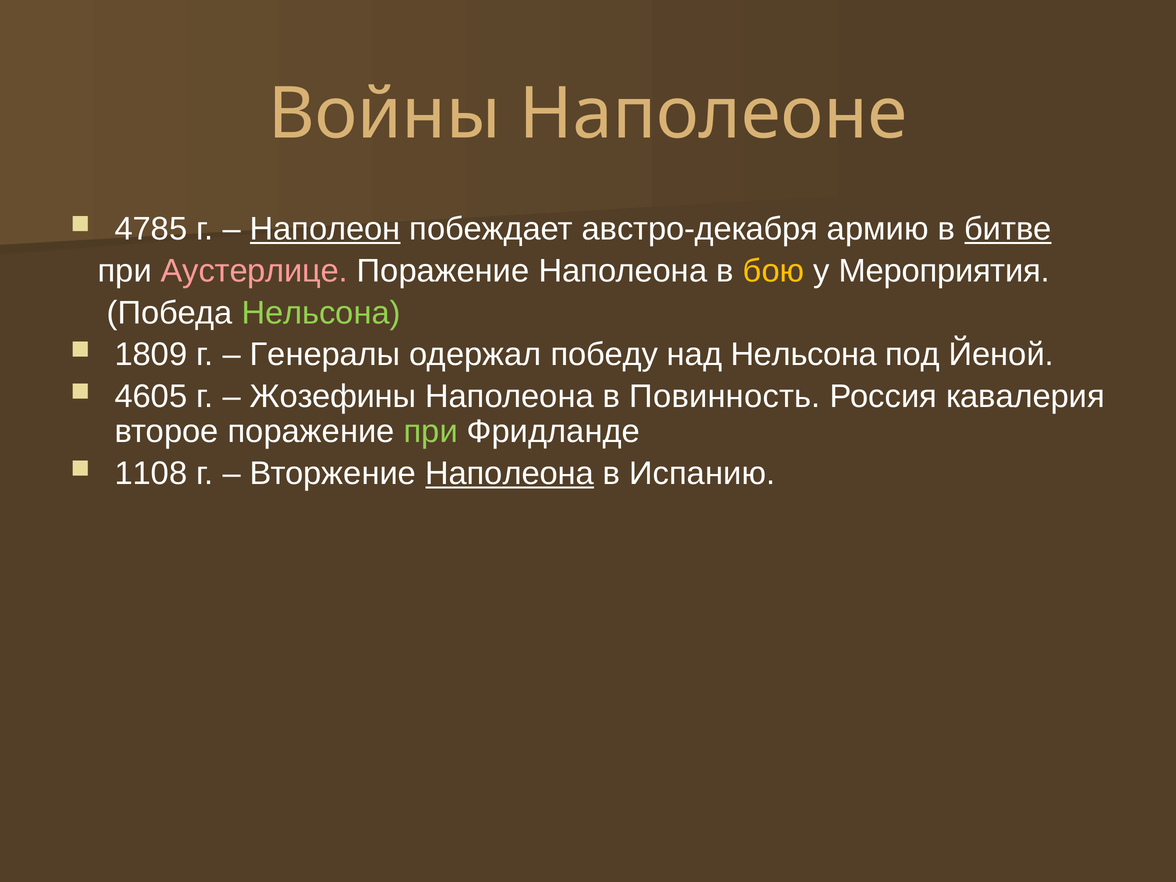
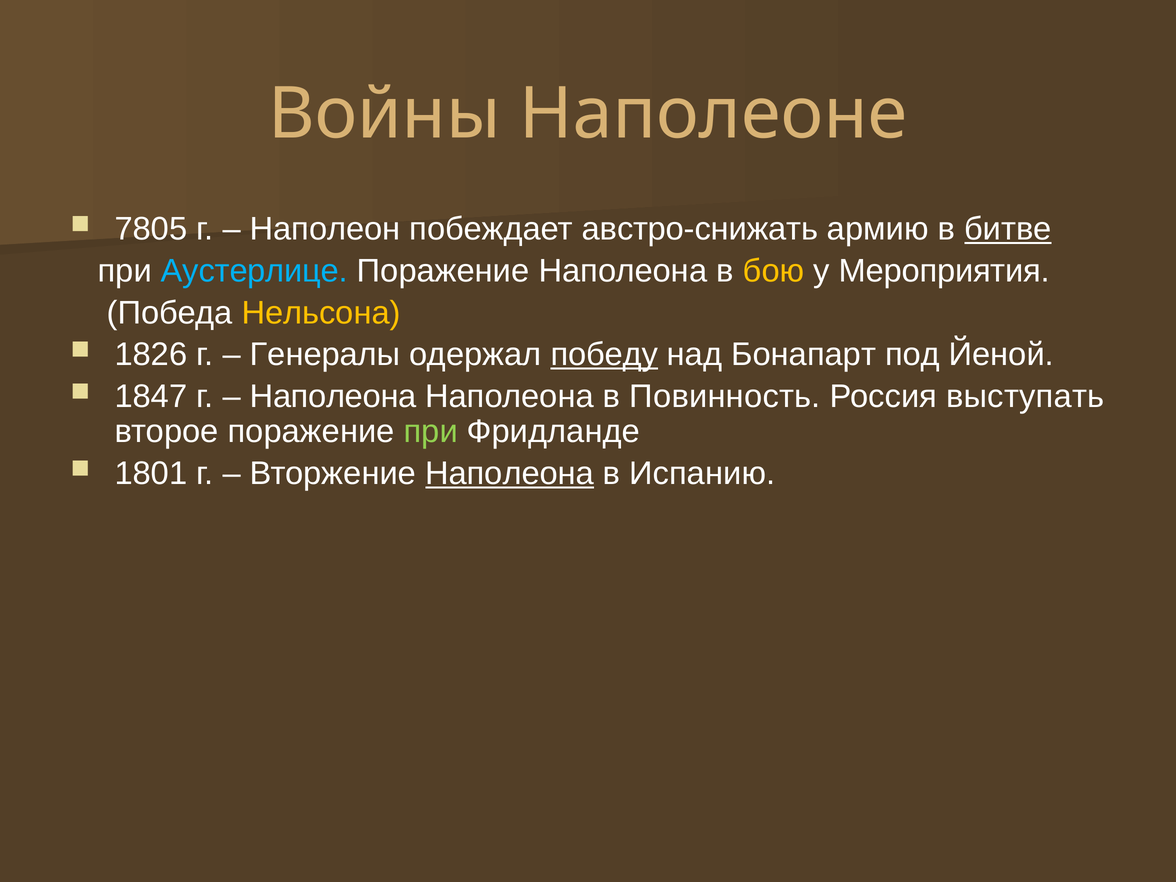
4785: 4785 -> 7805 (151, 229)
Наполеон underline: present -> none (325, 229)
австро-декабря: австро-декабря -> австро-снижать (700, 229)
Аустерлице colour: pink -> light blue (254, 271)
Нельсона colour: light green -> yellow (321, 313)
1809: 1809 -> 1826 (151, 355)
победу underline: none -> present (604, 355)
над Нельсона: Нельсона -> Бонапарт (804, 355)
4605: 4605 -> 1847 (151, 396)
Жозефины: Жозефины -> Наполеона (333, 396)
кавалерия: кавалерия -> выступать (1025, 396)
1108: 1108 -> 1801 (151, 473)
